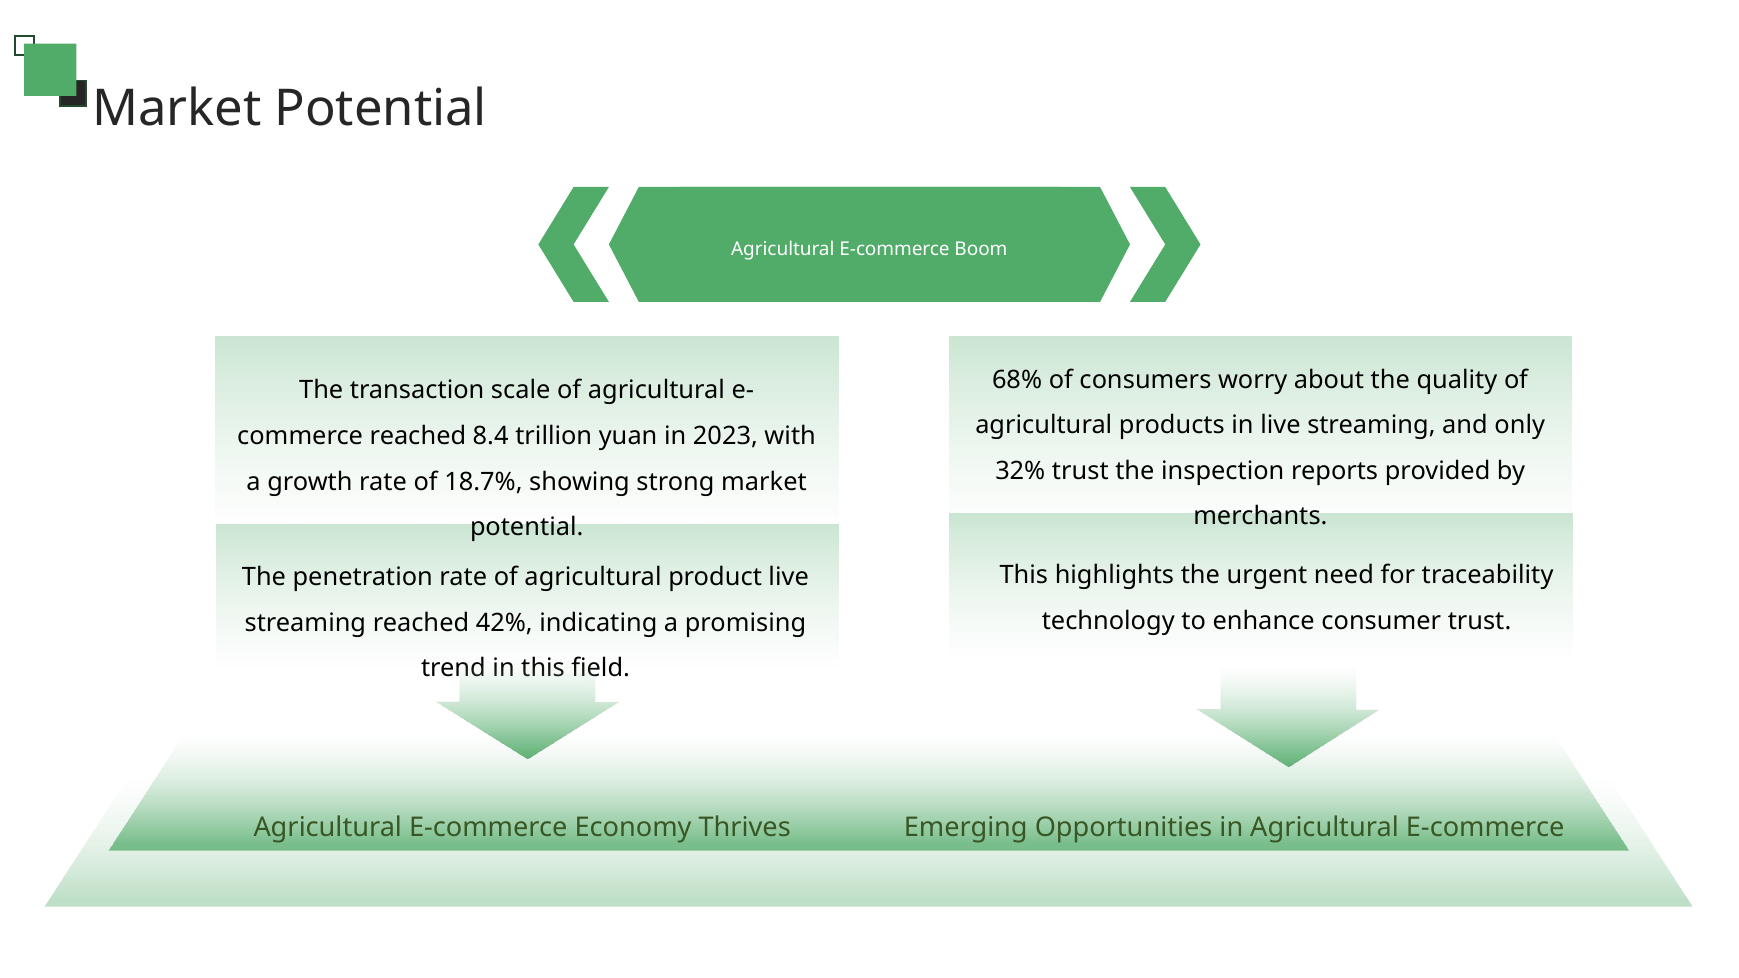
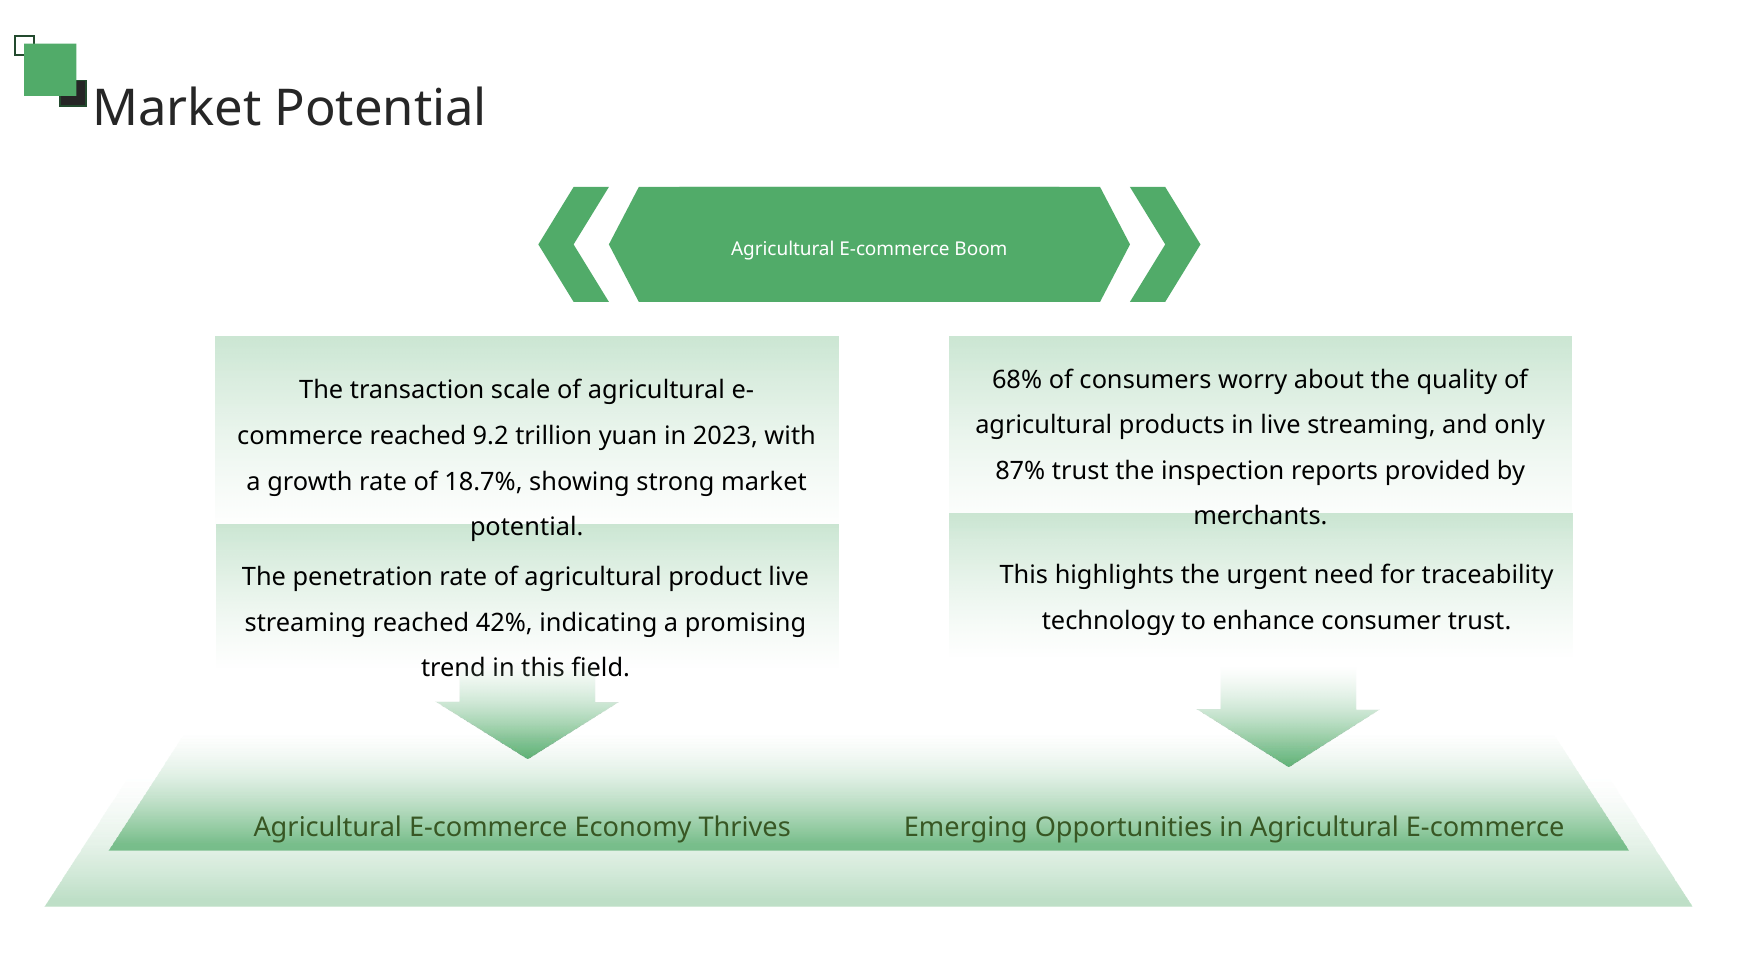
8.4: 8.4 -> 9.2 (491, 436)
32%: 32% -> 87% (1020, 471)
